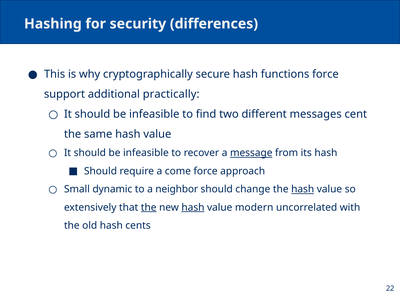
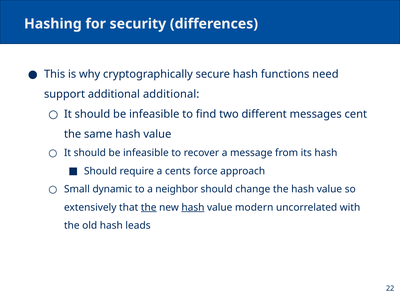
functions force: force -> need (325, 74)
additional practically: practically -> additional (171, 94)
message underline: present -> none (251, 153)
come: come -> cents (178, 171)
hash underline: present -> none (303, 189)
cents: cents -> leads (138, 226)
